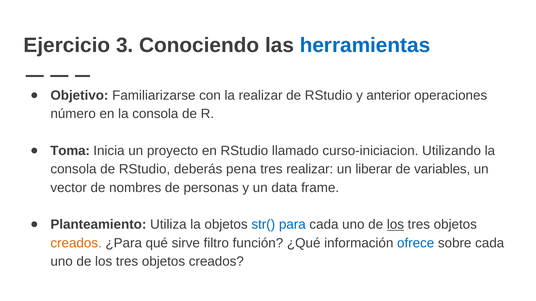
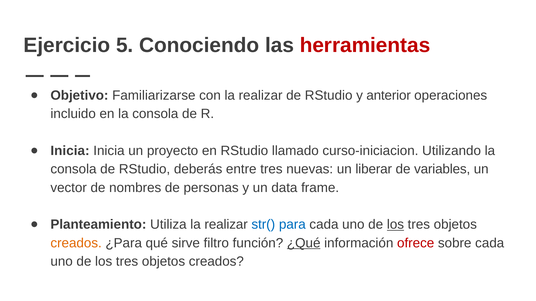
3: 3 -> 5 (125, 45)
herramientas colour: blue -> red (365, 45)
número: número -> incluido (73, 114)
Toma: Toma -> Inicia (70, 151)
pena: pena -> entre (241, 169)
tres realizar: realizar -> nuevas (310, 169)
Utiliza la objetos: objetos -> realizar (226, 225)
¿Qué underline: none -> present (304, 243)
ofrece colour: blue -> red (416, 243)
